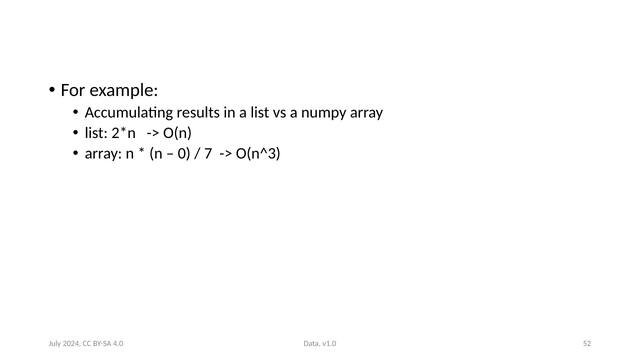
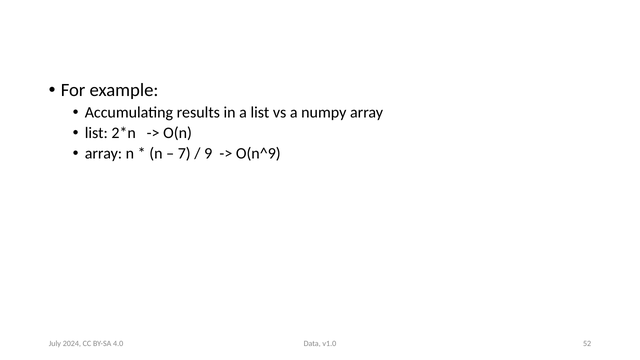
0: 0 -> 7 (184, 154)
7: 7 -> 9 (208, 154)
O(n^3: O(n^3 -> O(n^9 (258, 154)
